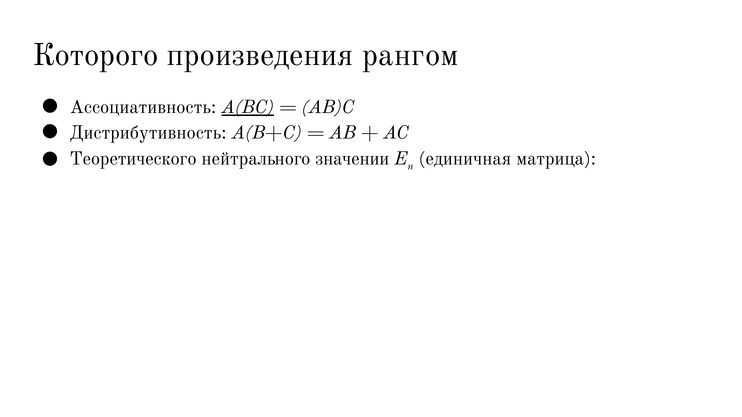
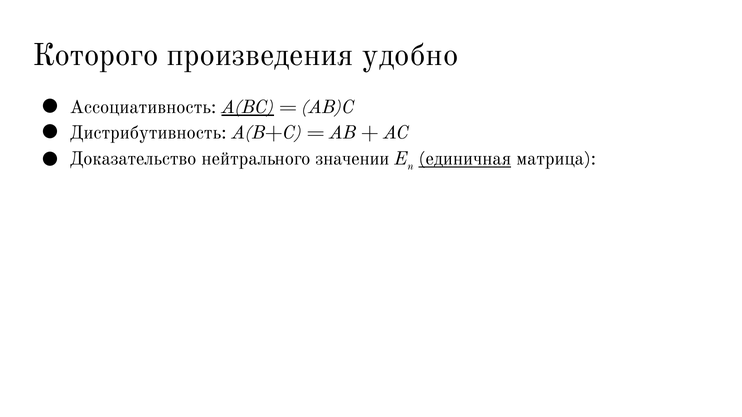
рангом: рангом -> удобно (410, 55)
Теоретического: Теоретического -> Доказательство (133, 159)
единичная underline: none -> present (465, 159)
